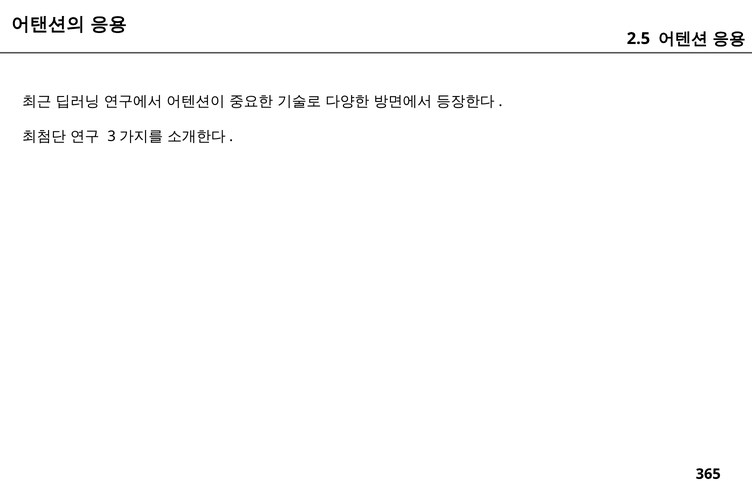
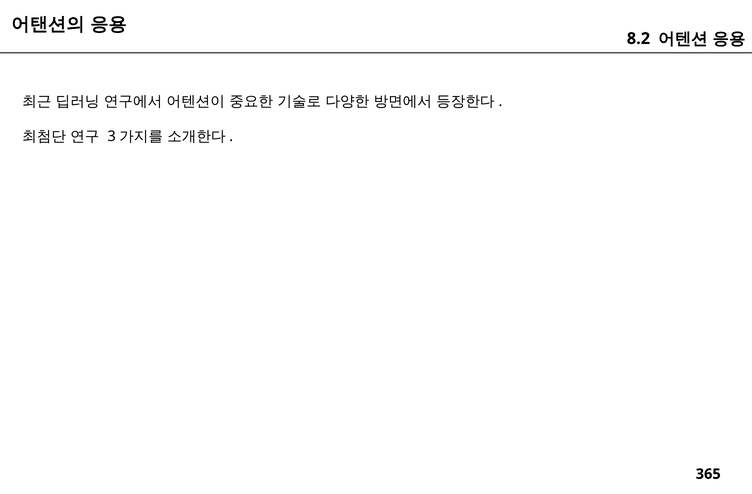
2.5: 2.5 -> 8.2 (638, 39)
